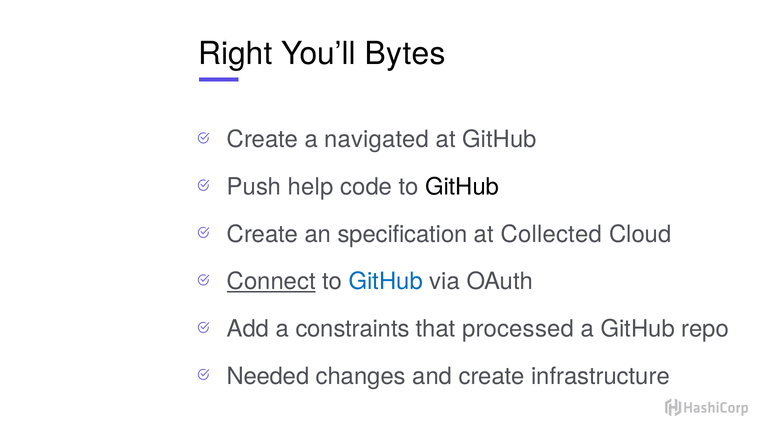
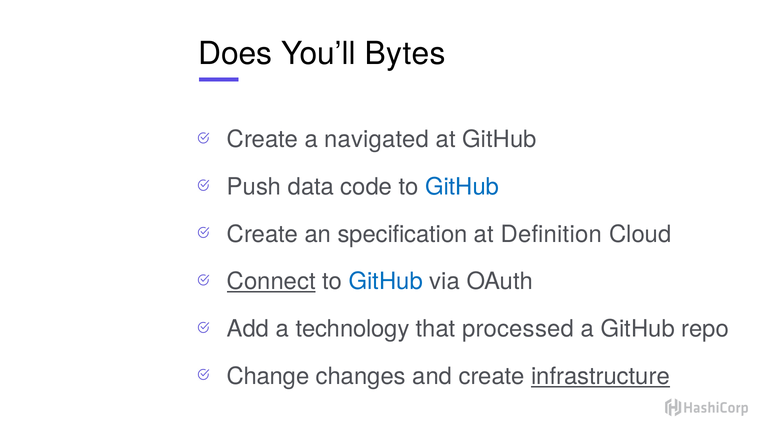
Right: Right -> Does (235, 54)
help: help -> data (311, 187)
GitHub colour: black -> blue (462, 187)
Collected: Collected -> Definition (551, 234)
constraints: constraints -> technology (353, 329)
Needed: Needed -> Change (268, 376)
infrastructure underline: none -> present (600, 376)
